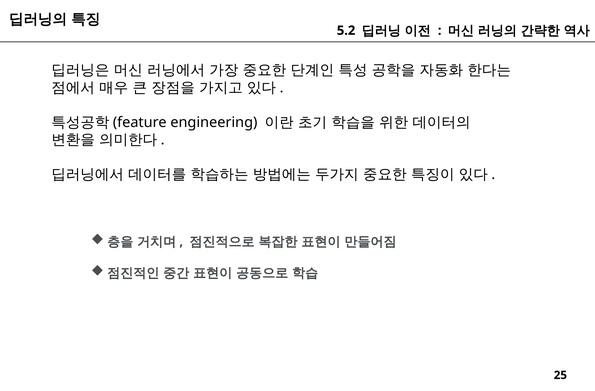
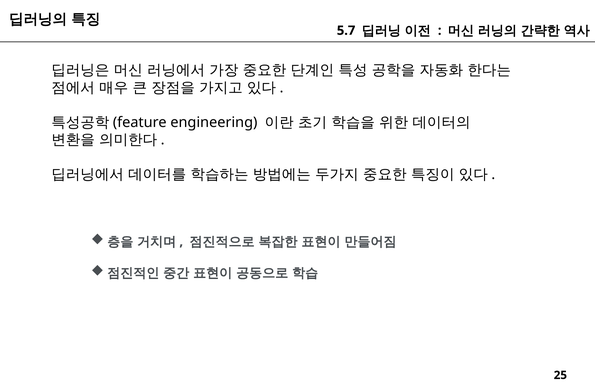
5.2: 5.2 -> 5.7 (346, 30)
